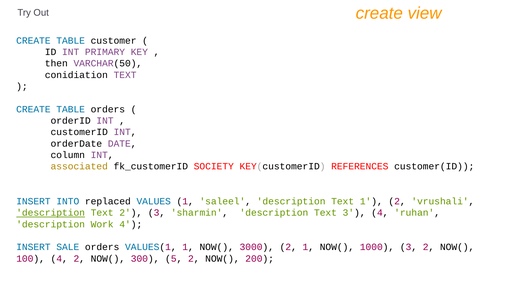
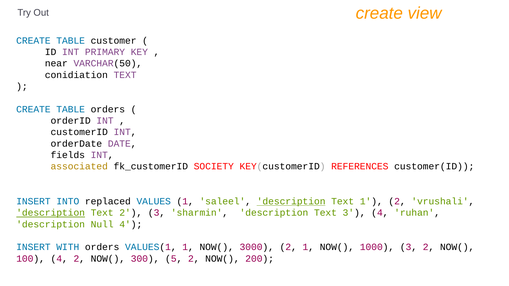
then: then -> near (56, 64)
column: column -> fields (68, 155)
description underline: none -> present (291, 202)
Work: Work -> Null (102, 224)
SALE: SALE -> WITH (68, 247)
